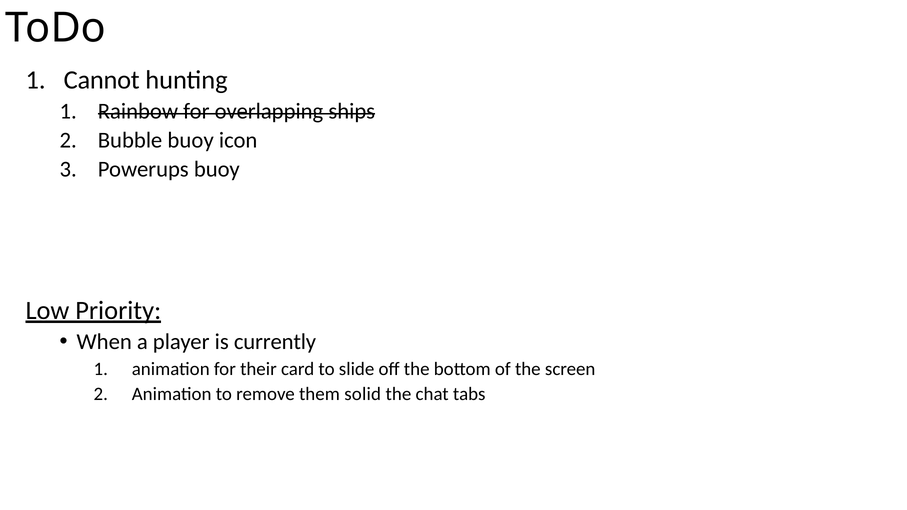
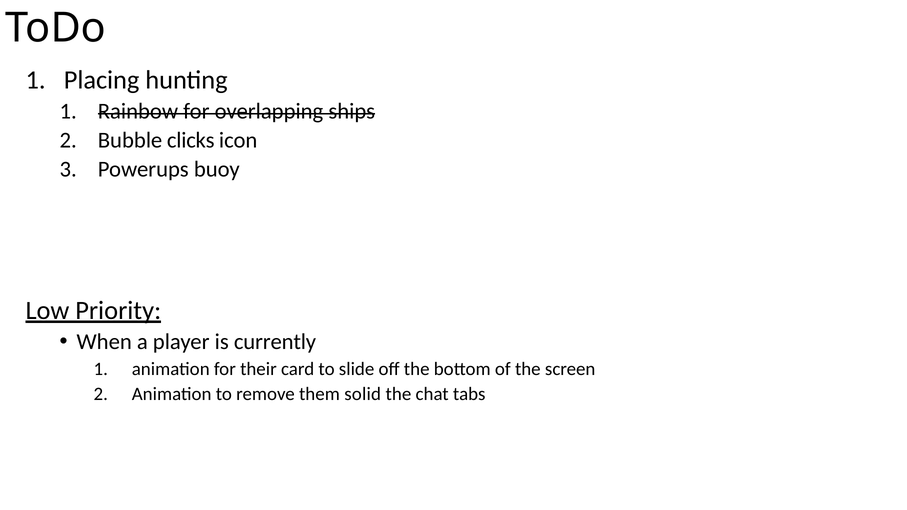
Cannot: Cannot -> Placing (102, 80)
Bubble buoy: buoy -> clicks (191, 140)
